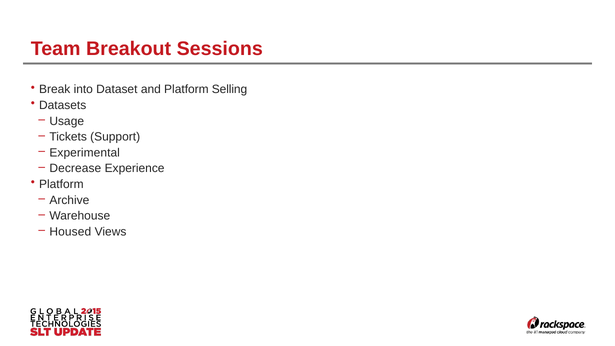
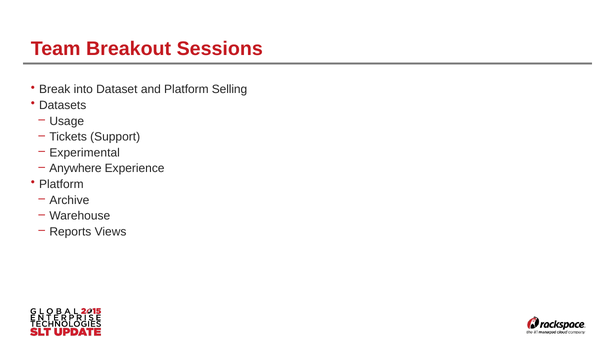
Decrease: Decrease -> Anywhere (75, 168)
Housed: Housed -> Reports (70, 232)
